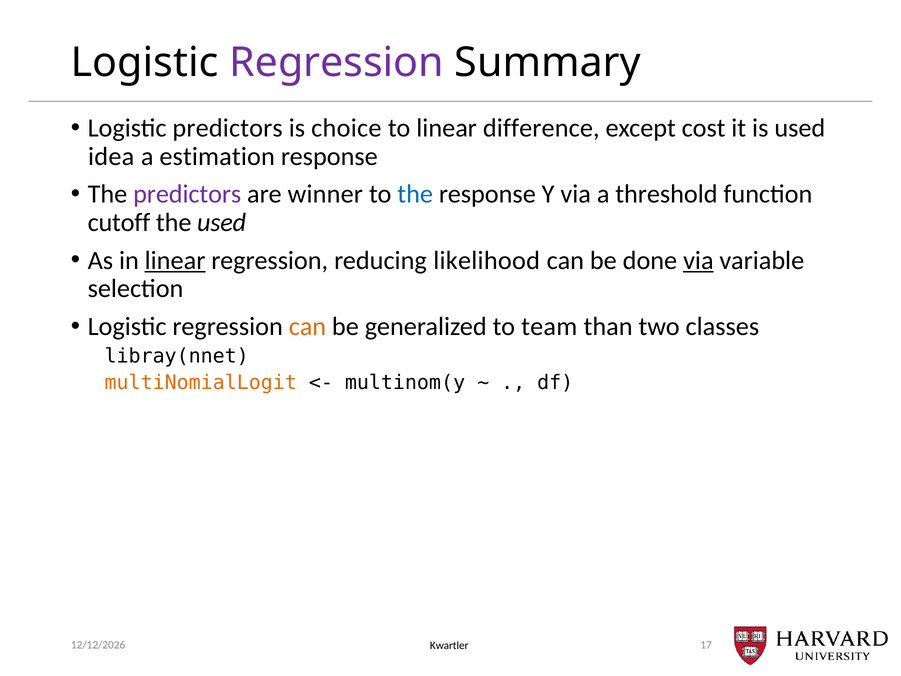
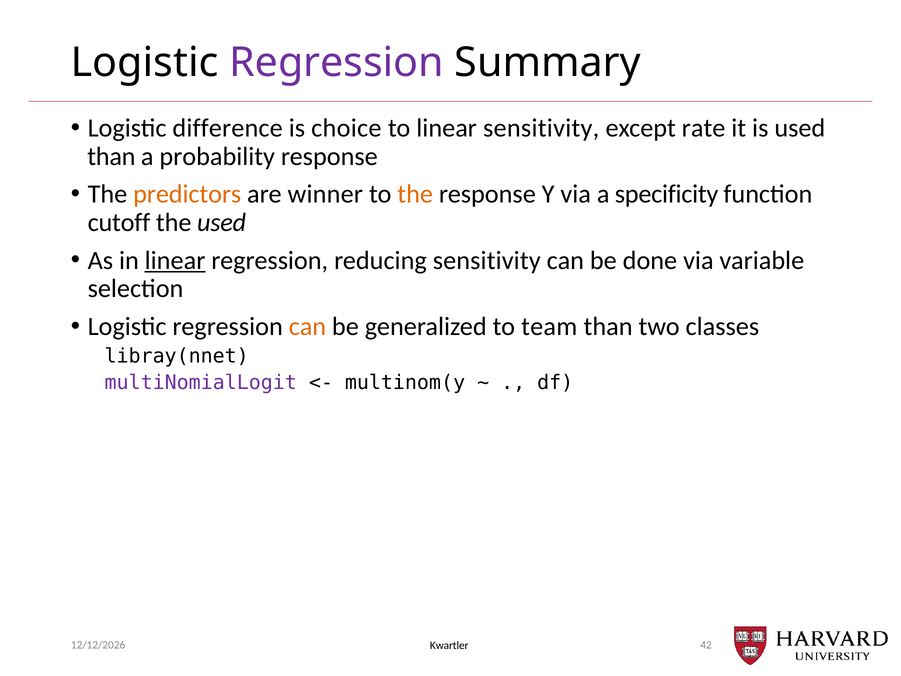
Logistic predictors: predictors -> difference (228, 128)
linear difference: difference -> sensitivity (541, 128)
cost: cost -> rate (704, 128)
idea: idea -> than (111, 156)
estimation: estimation -> probability (217, 156)
predictors colour: purple -> orange (187, 194)
the colour: blue -> orange (415, 194)
threshold: threshold -> specificity (667, 194)
reducing likelihood: likelihood -> sensitivity (487, 260)
via underline: present -> none (698, 260)
multiNomialLogit colour: orange -> purple (201, 382)
17: 17 -> 42 (706, 645)
